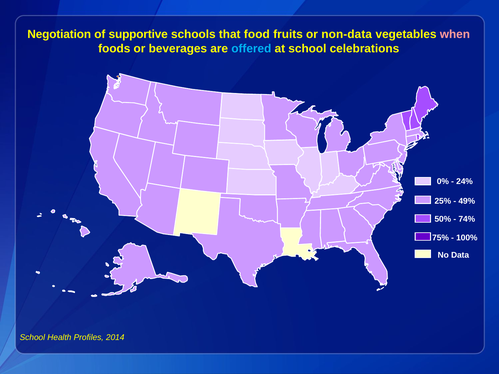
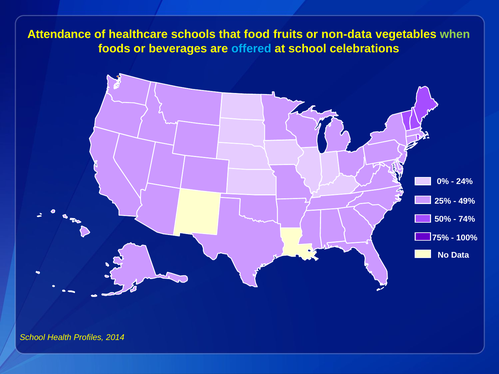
Negotiation: Negotiation -> Attendance (59, 34)
supportive: supportive -> healthcare (138, 34)
when colour: pink -> light green (455, 34)
